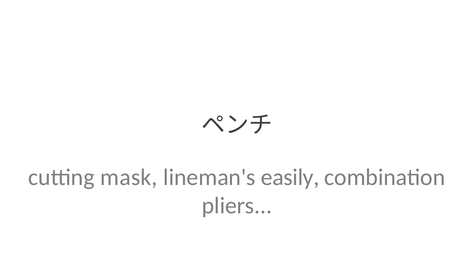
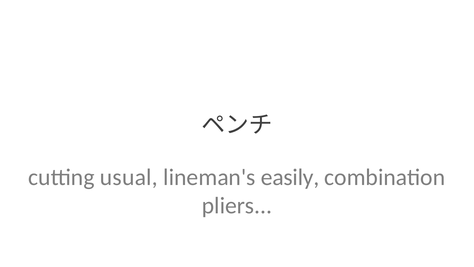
mask: mask -> usual (129, 177)
